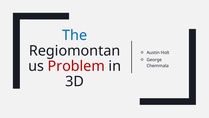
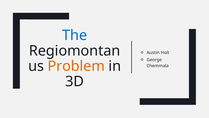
Problem colour: red -> orange (76, 66)
